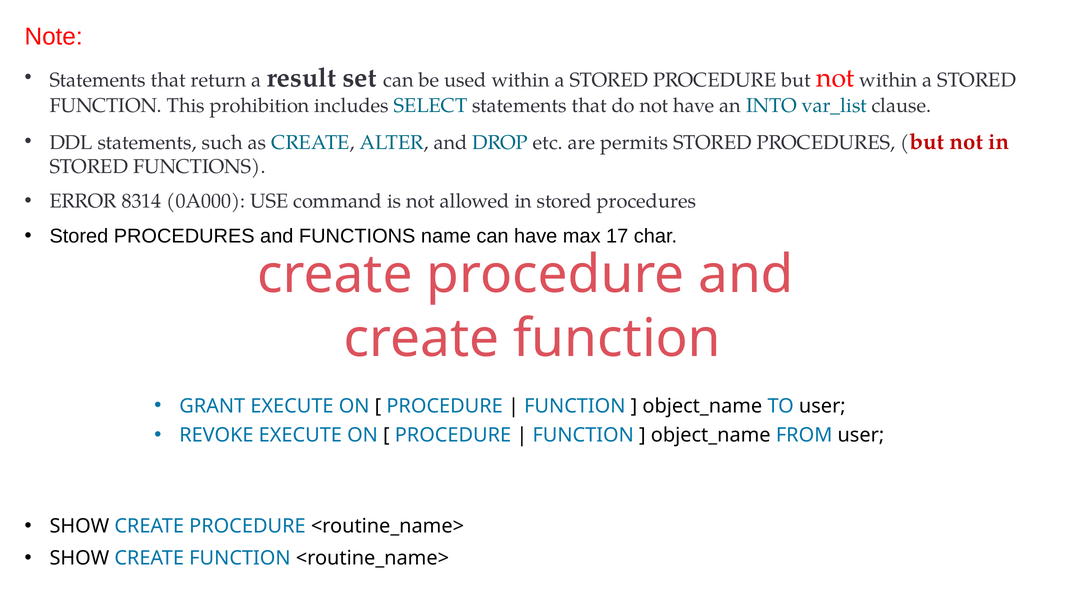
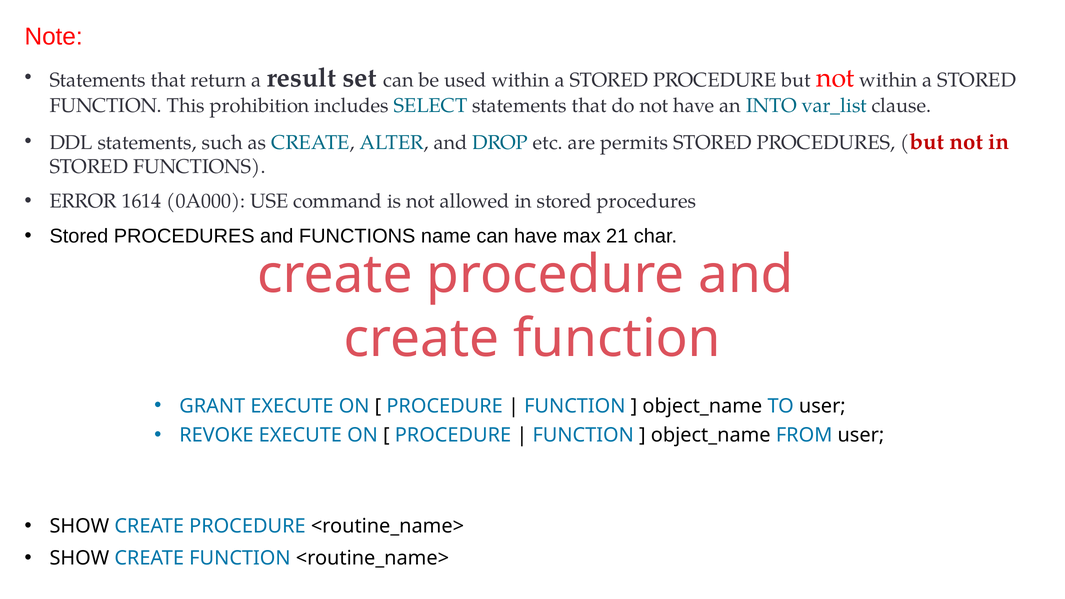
8314: 8314 -> 1614 (141, 201)
17: 17 -> 21 (617, 236)
